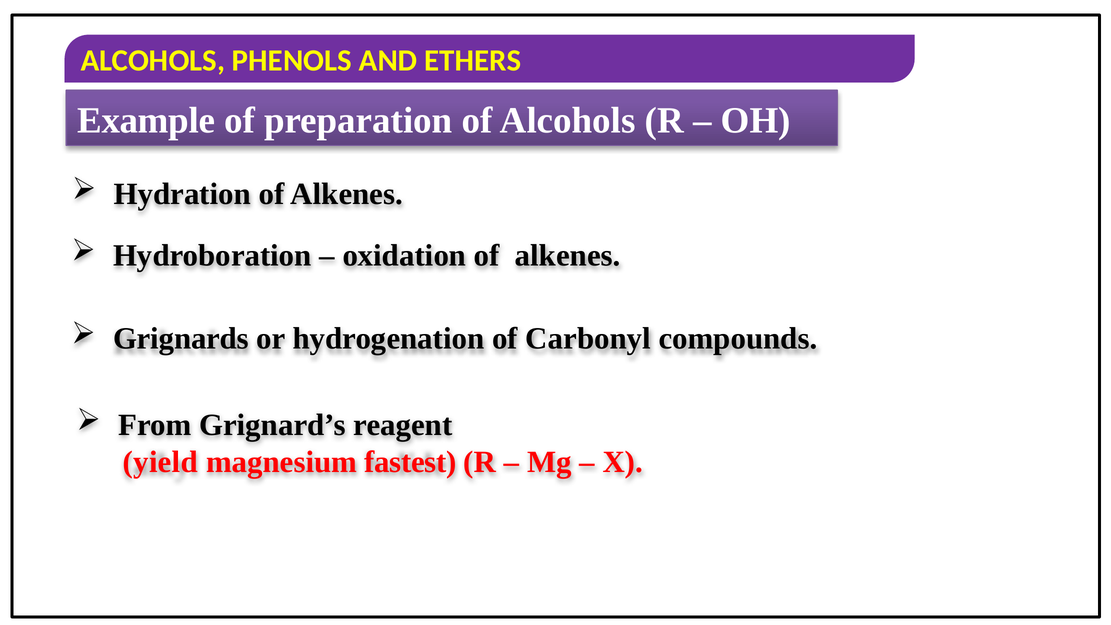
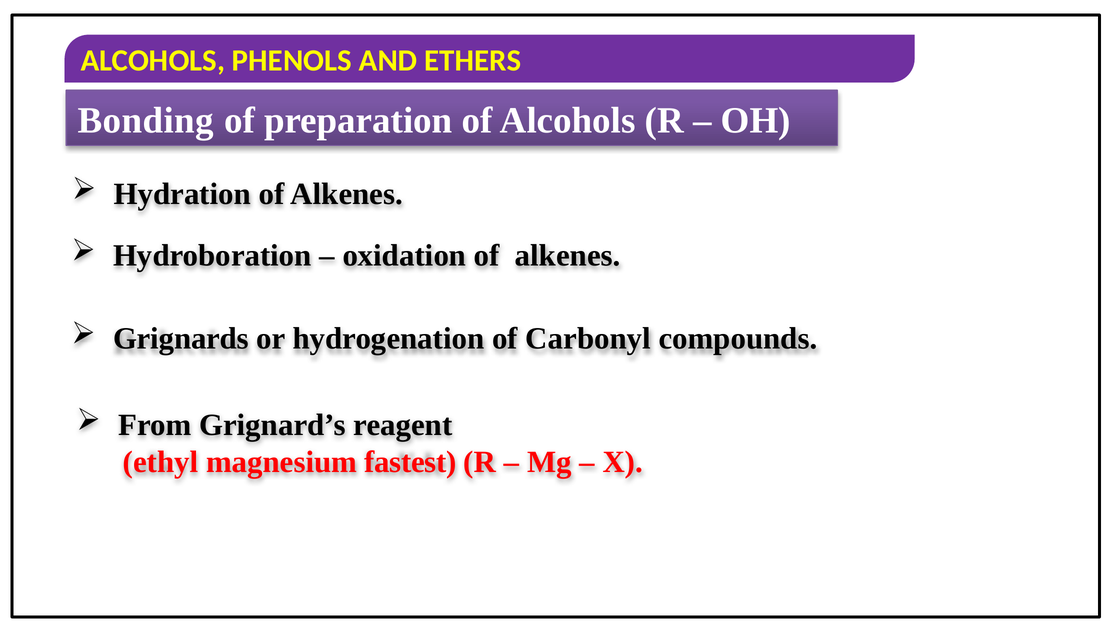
Example: Example -> Bonding (146, 121)
yield: yield -> ethyl (161, 462)
